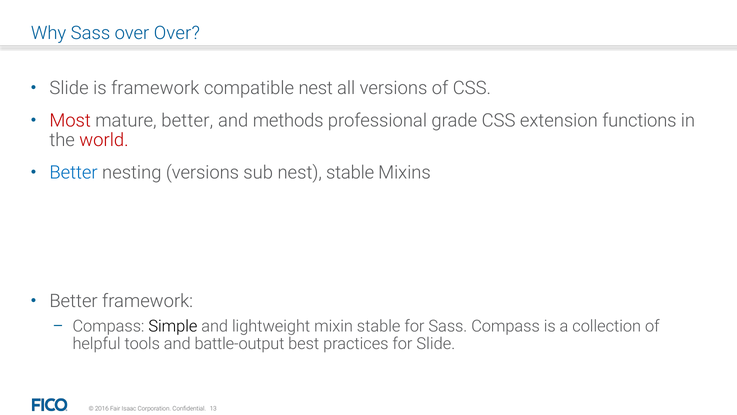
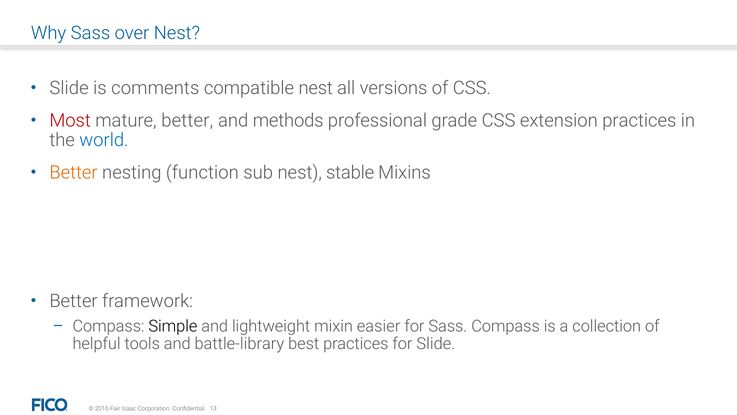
over Over: Over -> Nest (177, 33)
is framework: framework -> comments (155, 88)
extension functions: functions -> practices (639, 120)
world colour: red -> blue (104, 140)
Better colour: blue -> orange (74, 172)
nesting versions: versions -> function (202, 172)
mixin stable: stable -> easier (379, 326)
battle-output: battle-output -> battle-library (239, 344)
